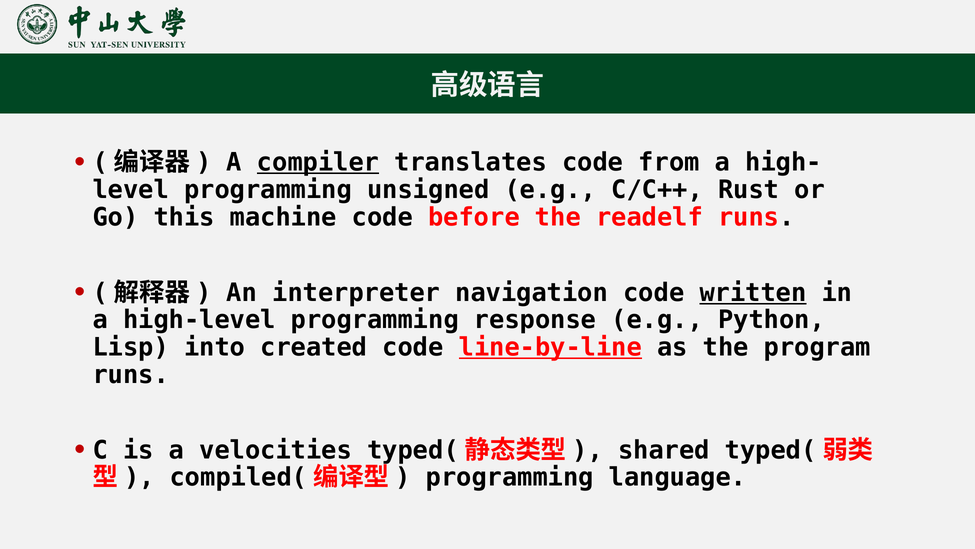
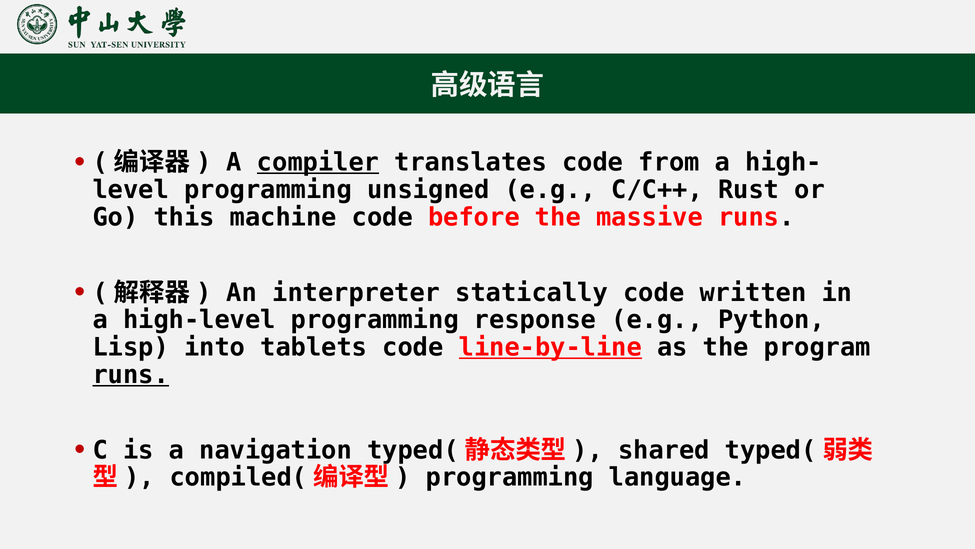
readelf: readelf -> massive (649, 217)
navigation: navigation -> statically (532, 292)
written underline: present -> none (753, 292)
created: created -> tablets (314, 347)
runs underline: none -> present (131, 375)
velocities: velocities -> navigation (276, 450)
